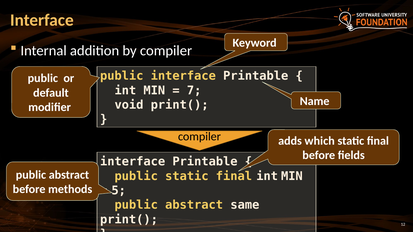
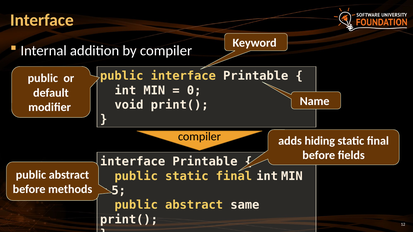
7: 7 -> 0 (194, 91)
which: which -> hiding (320, 141)
